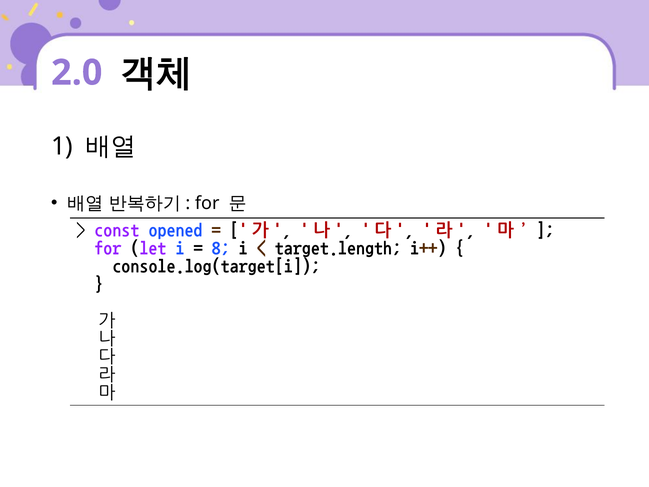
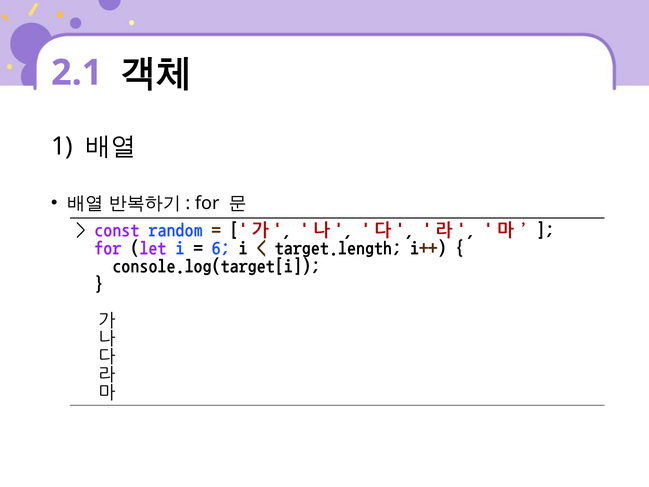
2.0: 2.0 -> 2.1 (77, 73)
opened: opened -> random (176, 230)
8: 8 -> 6 (221, 248)
